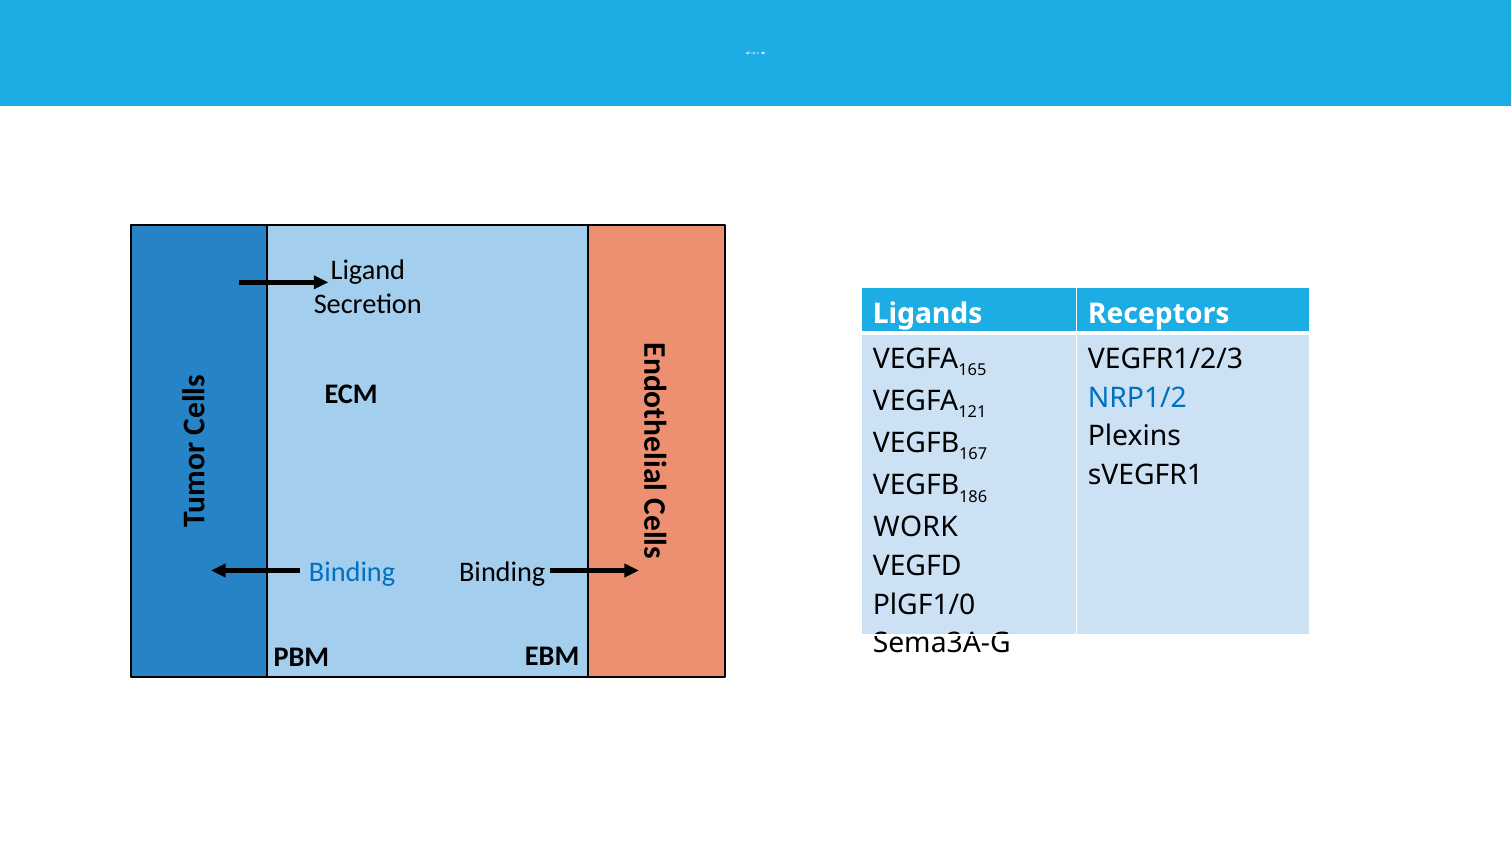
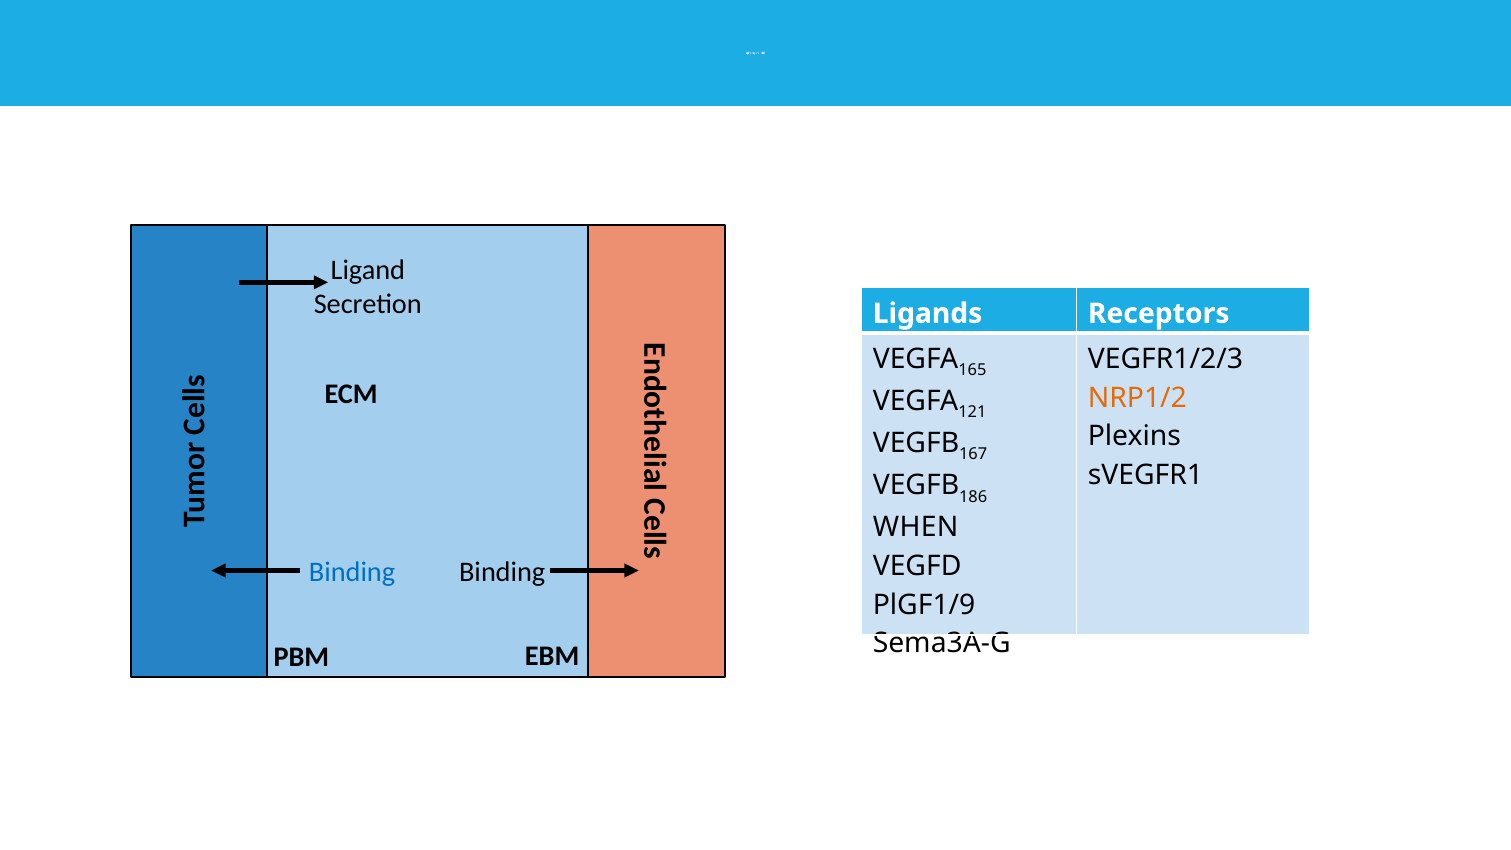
NRP1/2 colour: blue -> orange (1137, 398)
WORK: WORK -> WHEN (916, 528)
PlGF1/0: PlGF1/0 -> PlGF1/9 (924, 605)
